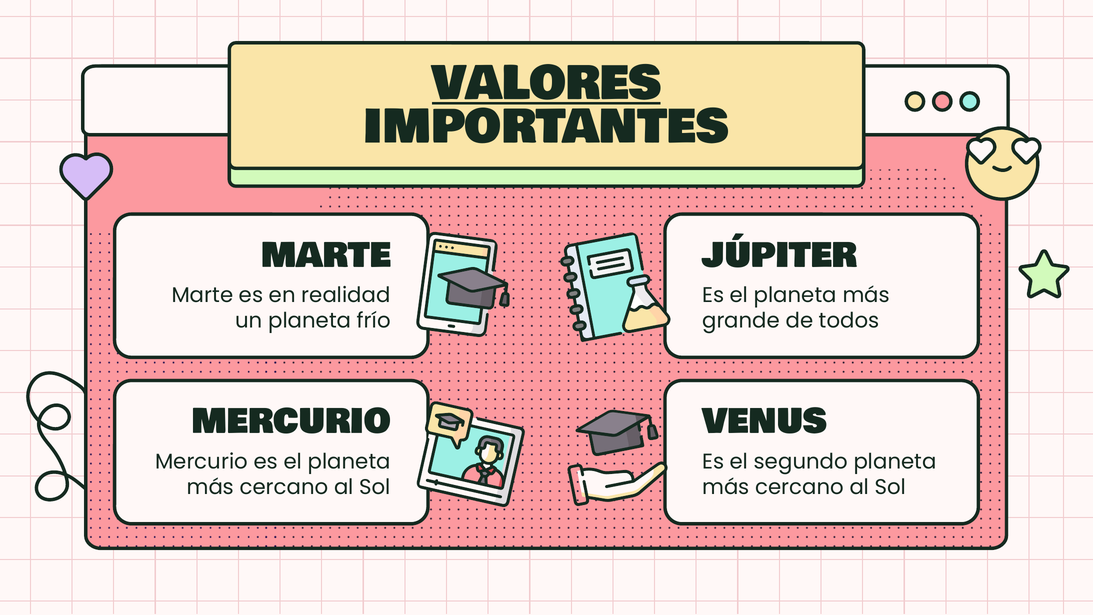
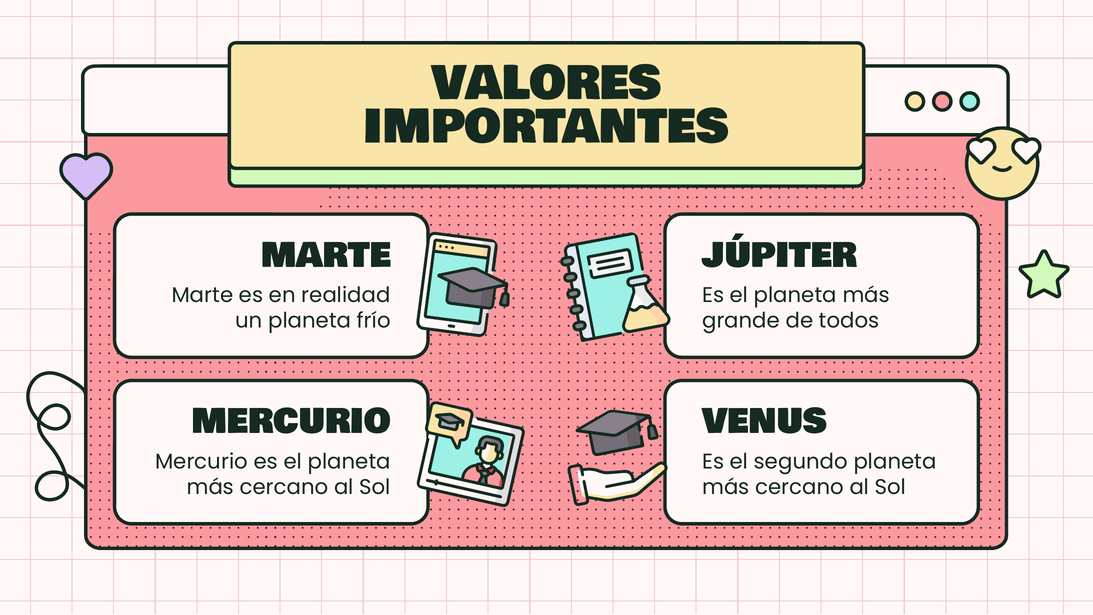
VALORES underline: present -> none (547, 84)
